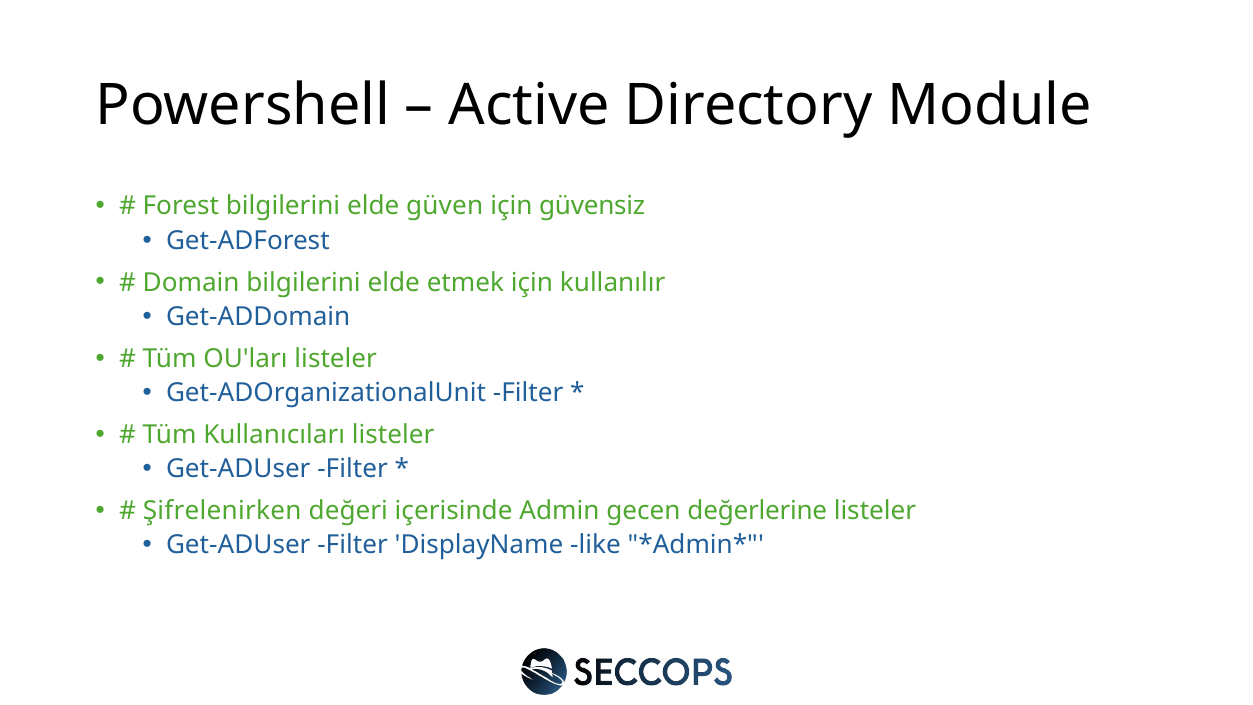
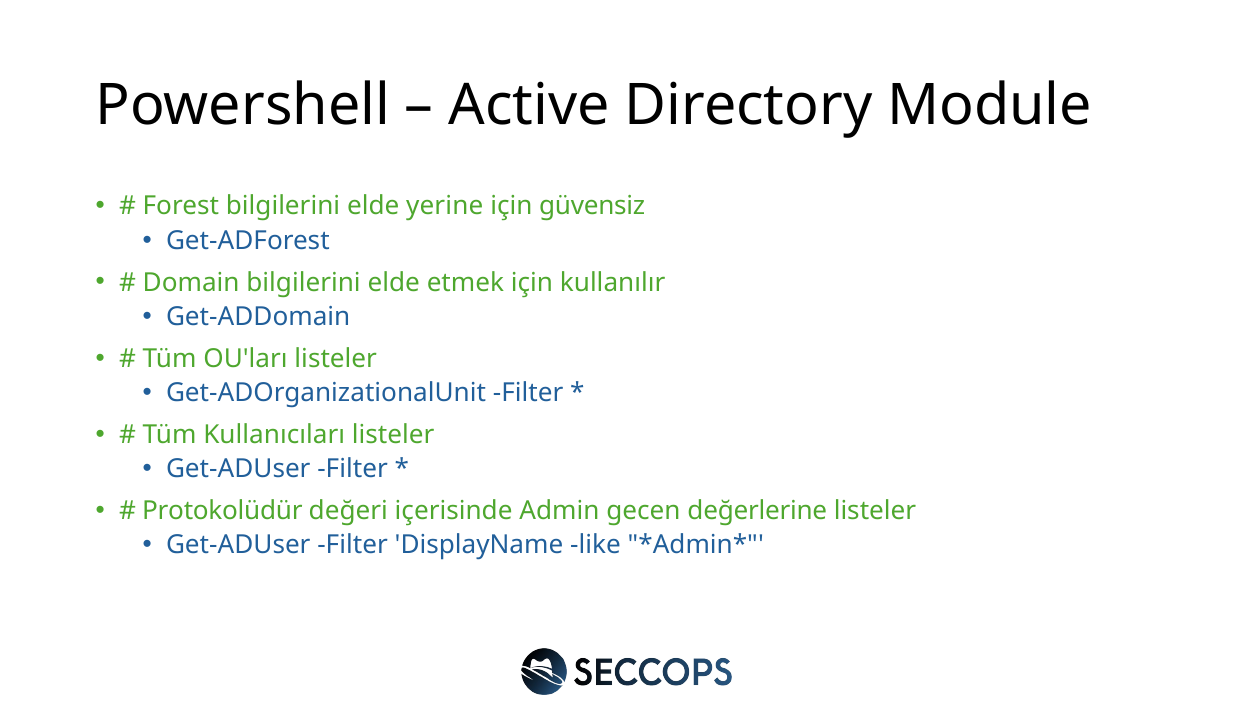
güven: güven -> yerine (445, 206)
Şifrelenirken: Şifrelenirken -> Protokolüdür (222, 510)
